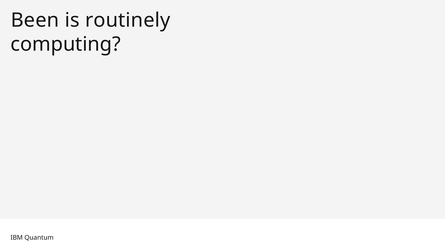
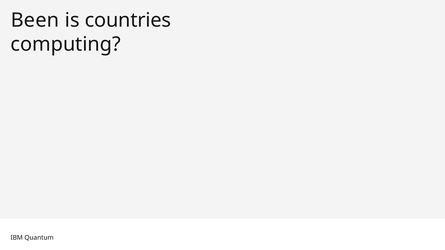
routinely: routinely -> countries (128, 20)
